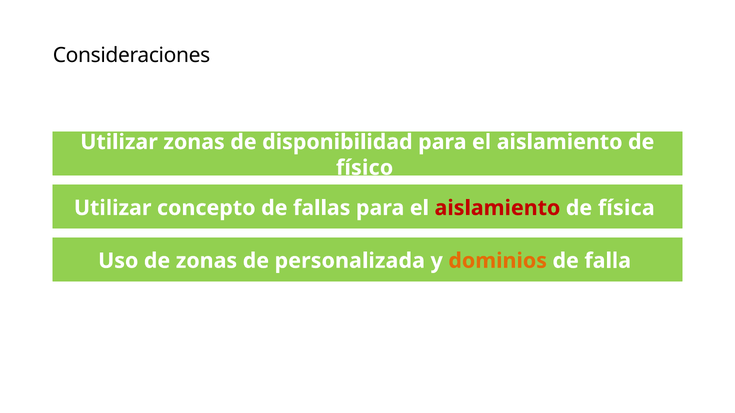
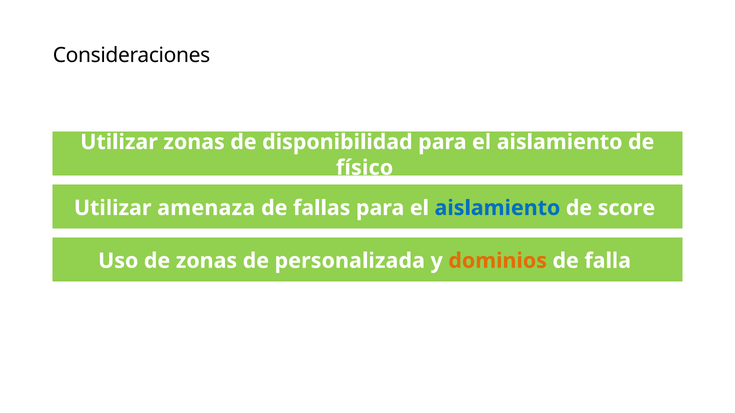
concepto: concepto -> amenaza (206, 208)
aislamiento colour: red -> blue (497, 208)
física: física -> score (626, 208)
